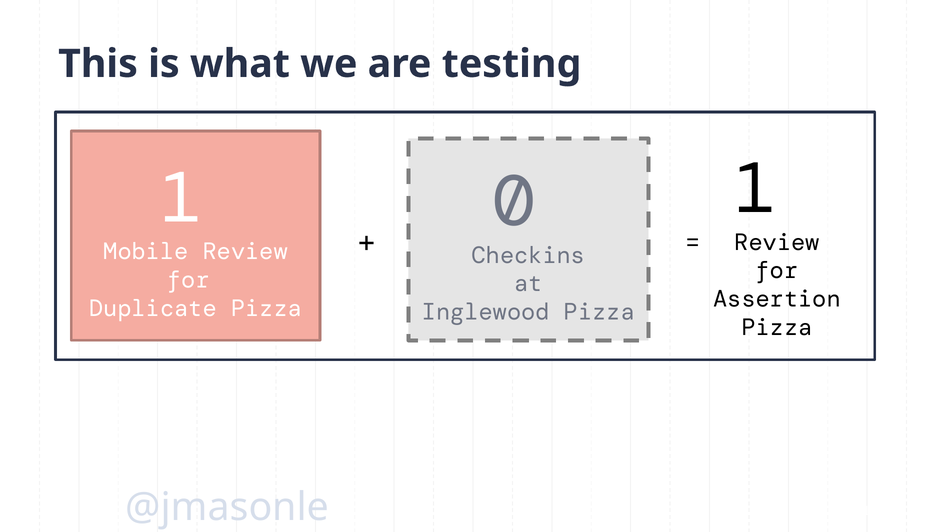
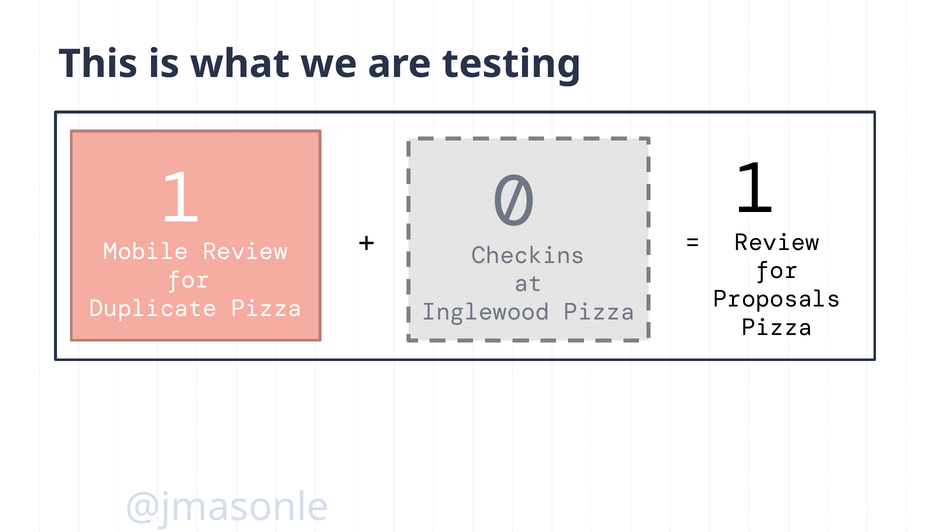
Assertion: Assertion -> Proposals (777, 299)
